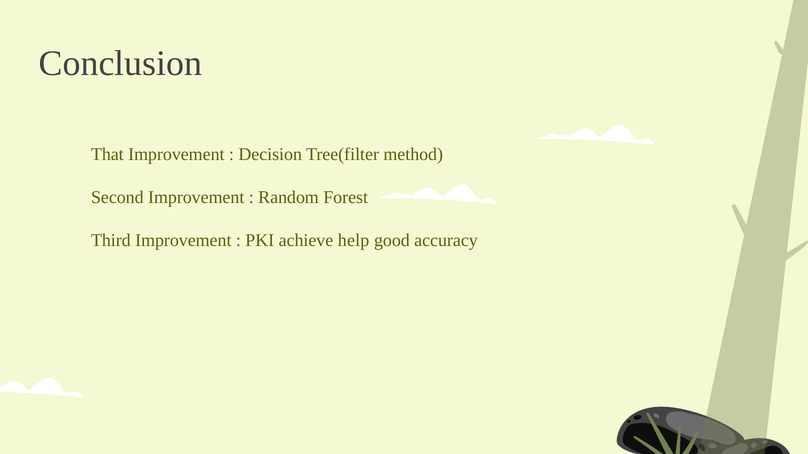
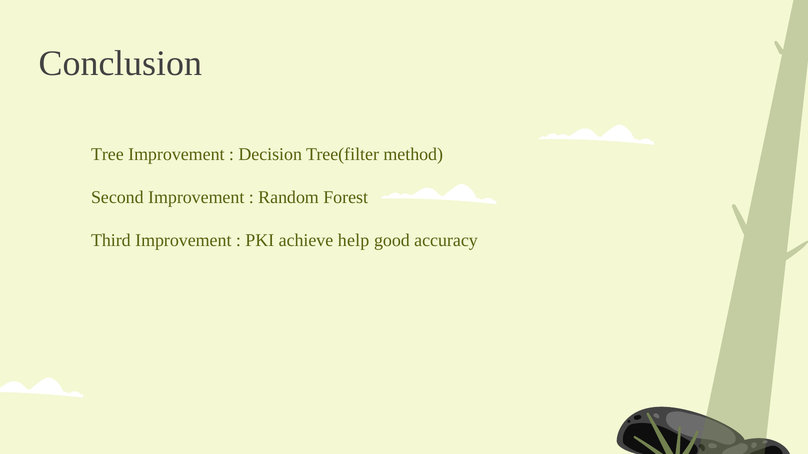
That: That -> Tree (107, 154)
